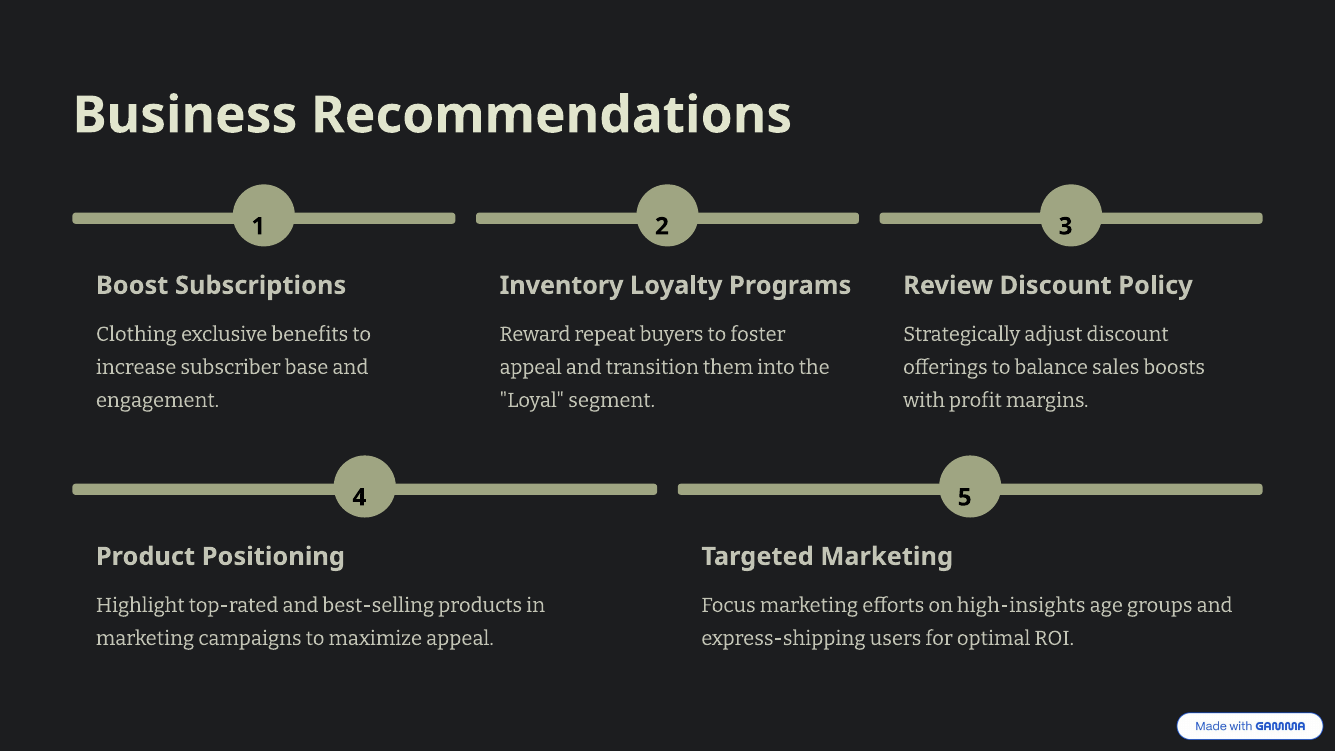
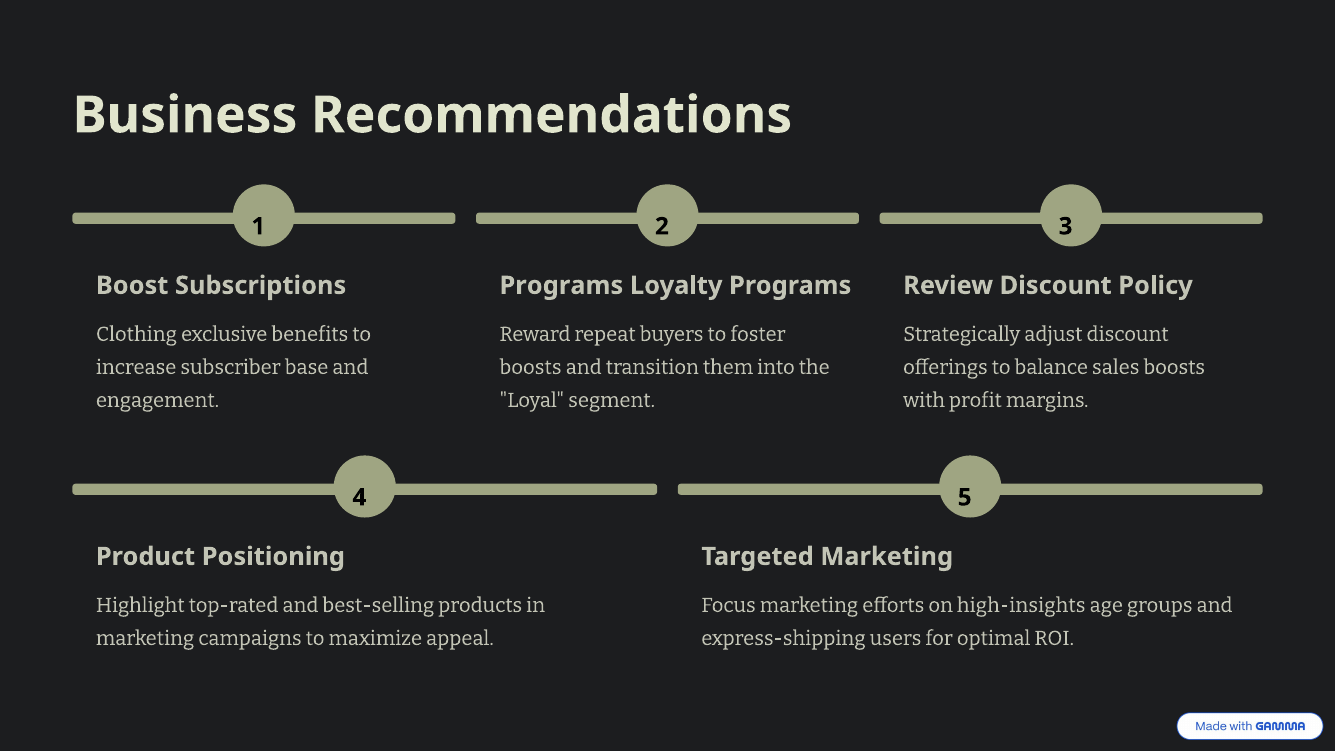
Inventory: Inventory -> Programs (561, 285)
appeal: appeal -> boosts (531, 367)
